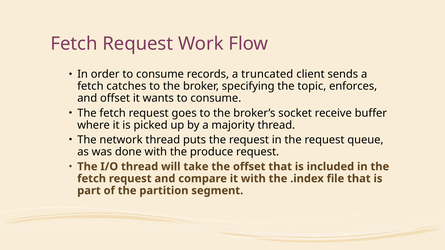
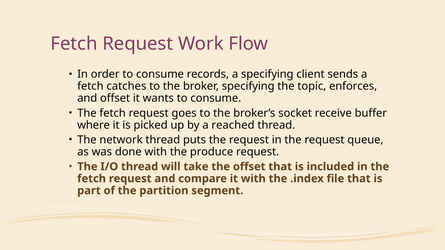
a truncated: truncated -> specifying (267, 74)
majority: majority -> reached (233, 125)
